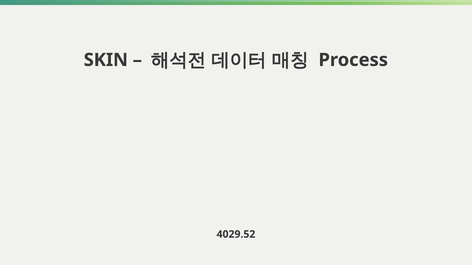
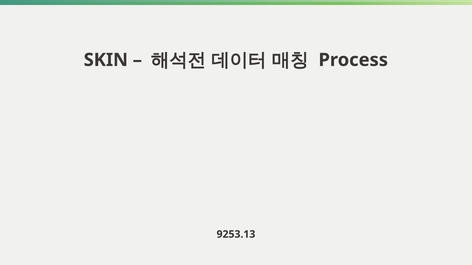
4029.52: 4029.52 -> 9253.13 (236, 235)
